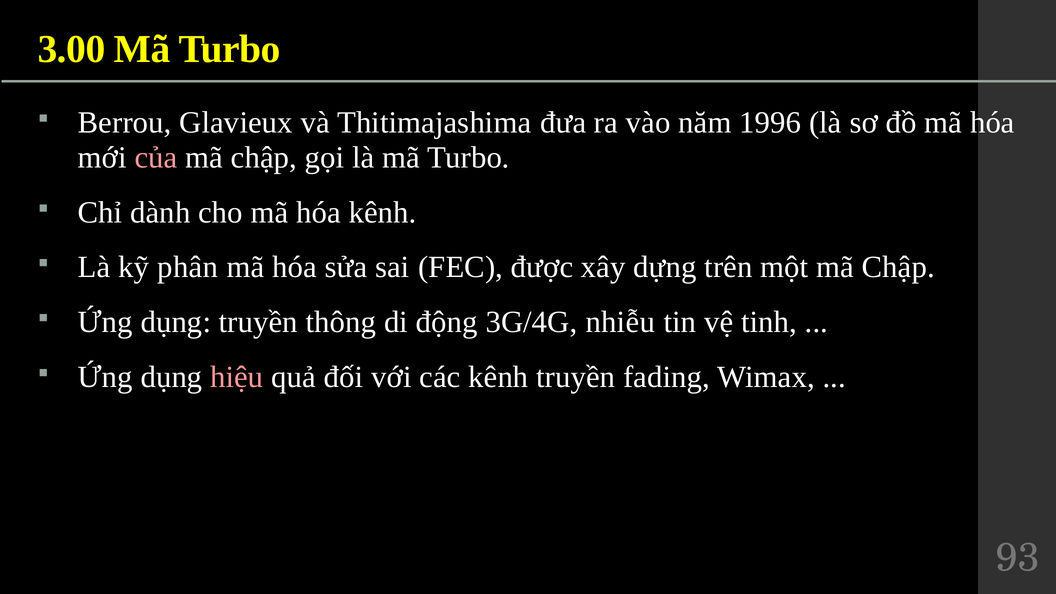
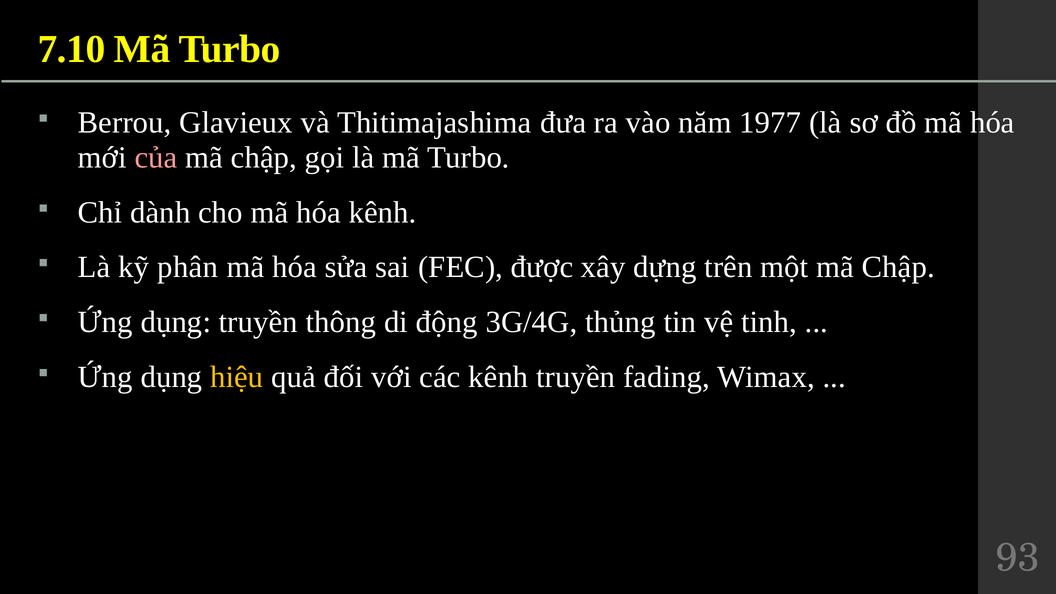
3.00: 3.00 -> 7.10 (72, 49)
1996: 1996 -> 1977 (770, 123)
nhiễu: nhiễu -> thủng (620, 322)
hiệu colour: pink -> yellow (237, 377)
